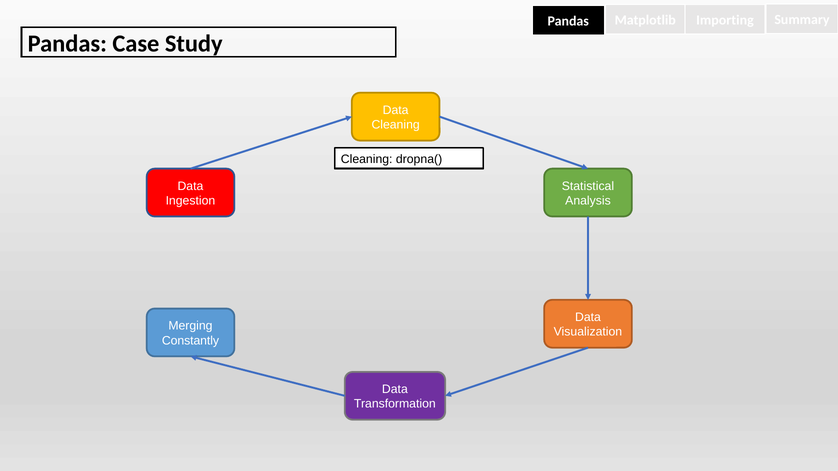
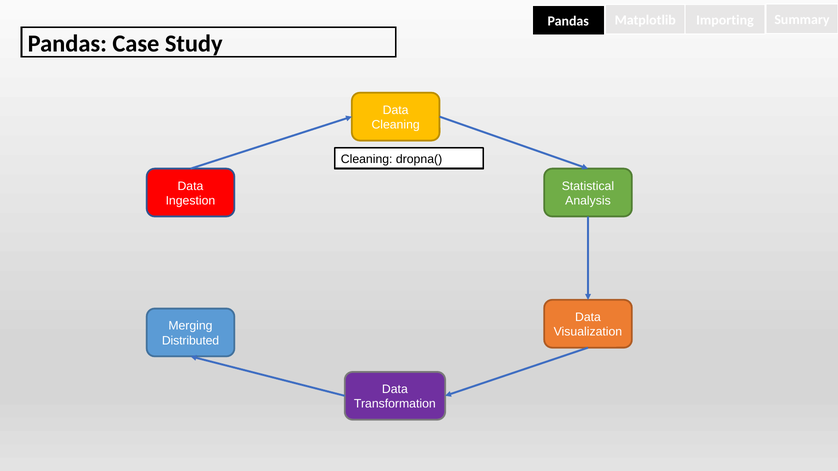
Constantly: Constantly -> Distributed (191, 341)
